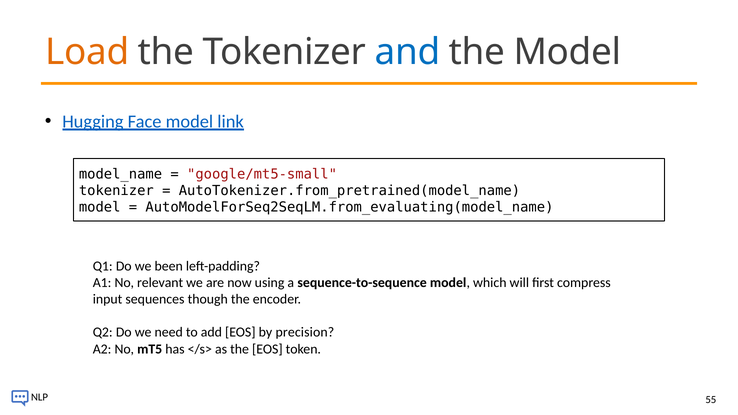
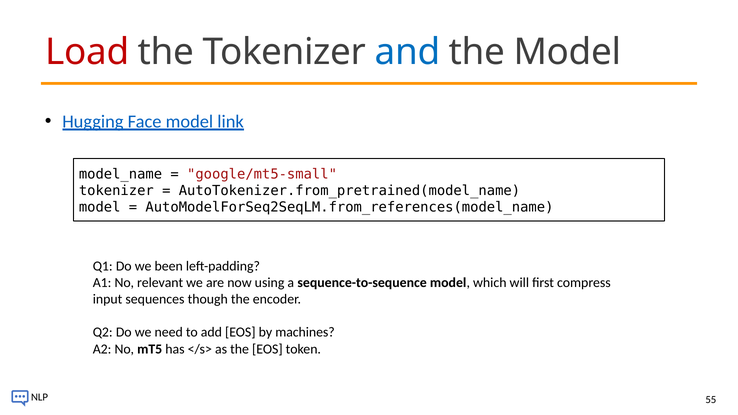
Load colour: orange -> red (87, 52)
AutoModelForSeq2SeqLM.from_evaluating(model_name: AutoModelForSeq2SeqLM.from_evaluating(model_name -> AutoModelForSeq2SeqLM.from_references(model_name (349, 207)
precision: precision -> machines (305, 332)
